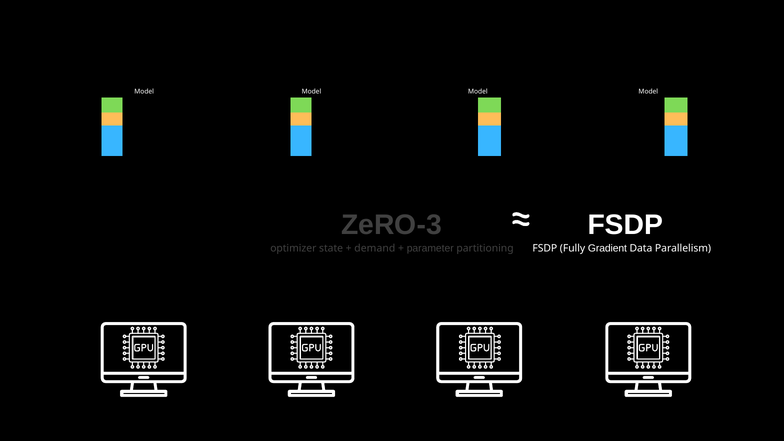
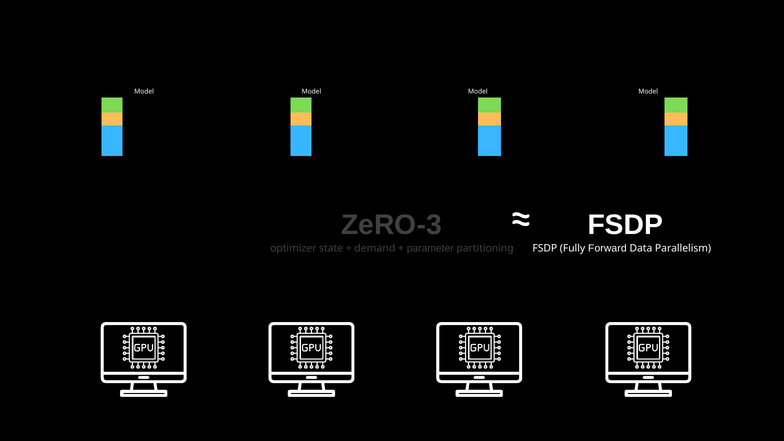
Gradient: Gradient -> Forward (607, 248)
